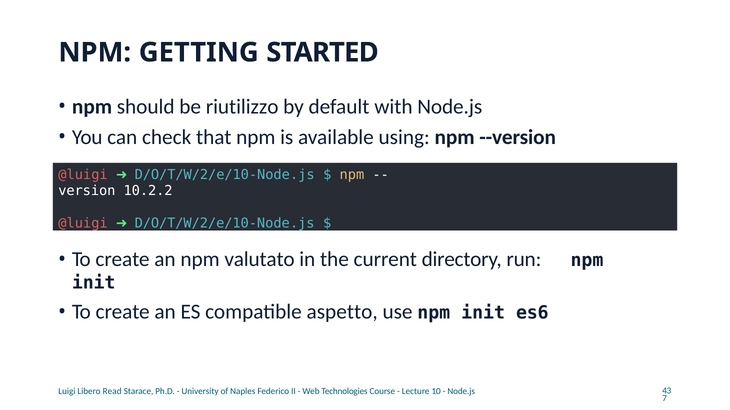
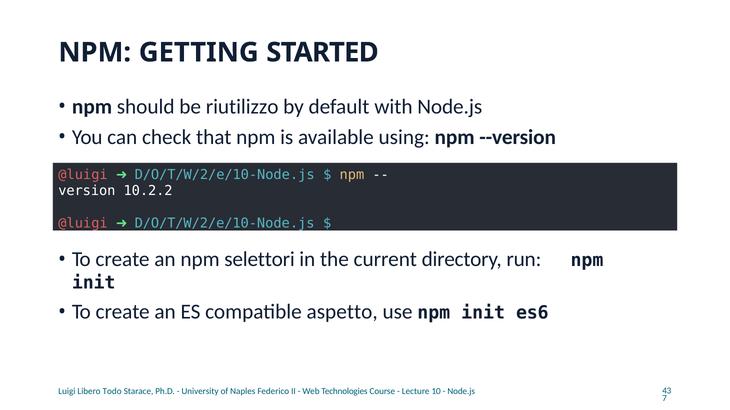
valutato: valutato -> selettori (260, 260)
Read: Read -> Todo (112, 392)
